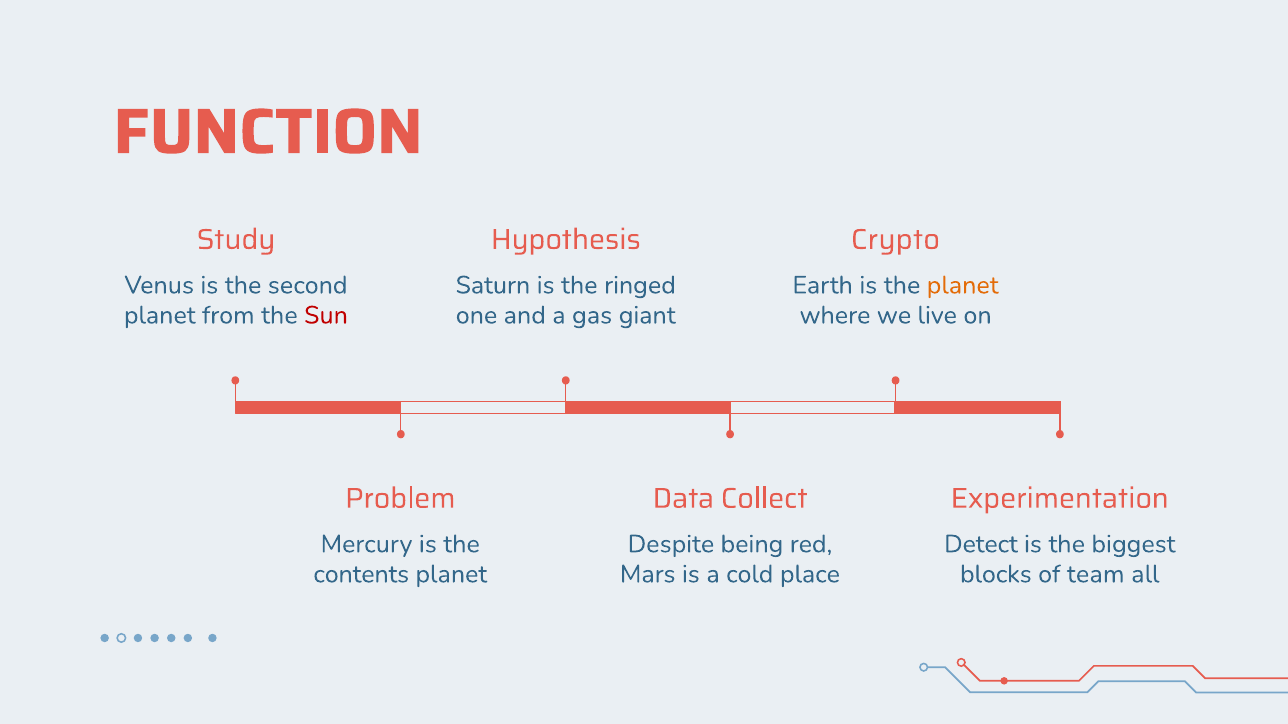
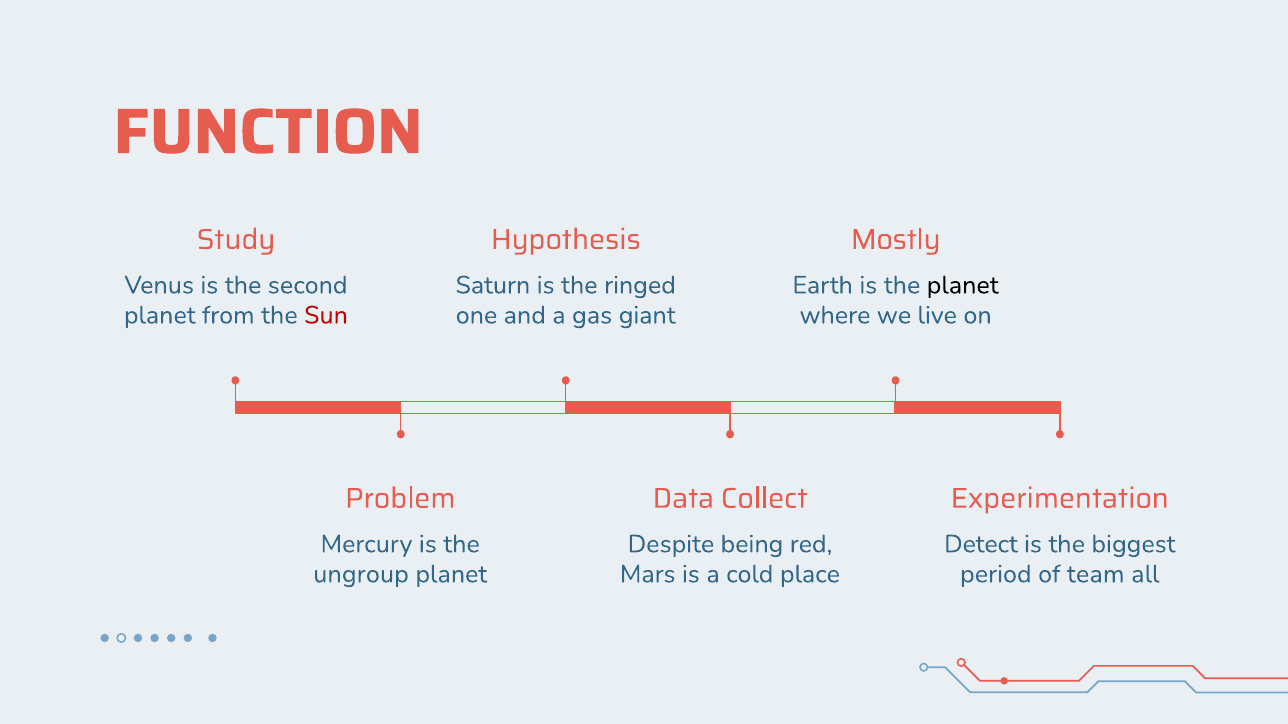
Crypto: Crypto -> Mostly (896, 240)
planet colour: orange -> black (963, 285)
contents: contents -> ungroup (361, 575)
blocks: blocks -> period (996, 575)
